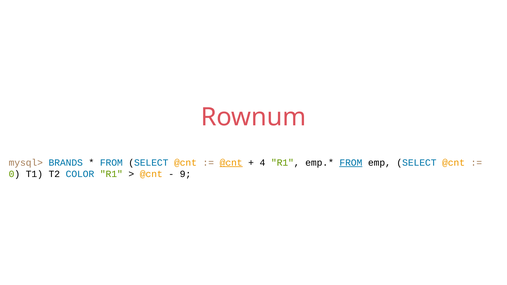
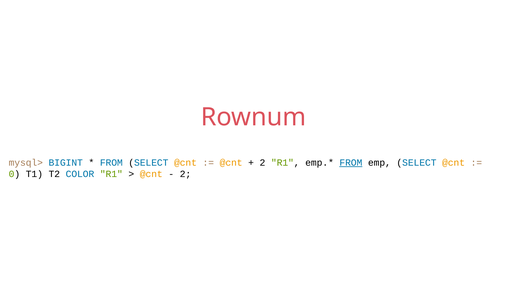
BRANDS: BRANDS -> BIGINT (66, 163)
@cnt underline: present -> none (231, 163)
4: 4 -> 2 (262, 163)
9: 9 -> 2 (185, 174)
